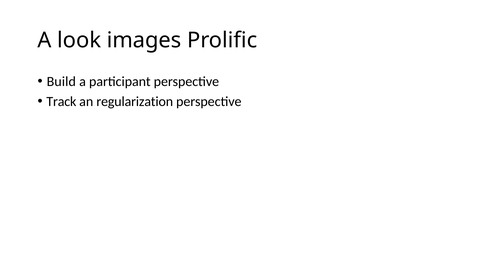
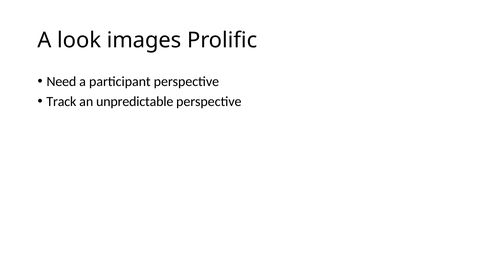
Build: Build -> Need (61, 81)
regularization: regularization -> unpredictable (135, 101)
